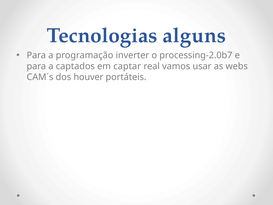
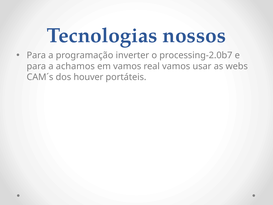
alguns: alguns -> nossos (194, 36)
captados: captados -> achamos (75, 66)
em captar: captar -> vamos (127, 66)
